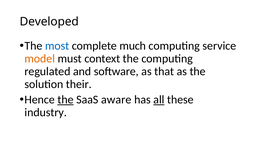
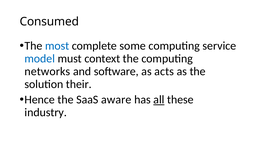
Developed: Developed -> Consumed (49, 22)
much: much -> some (133, 46)
model colour: orange -> blue (40, 59)
regulated: regulated -> networks (47, 72)
that: that -> acts (164, 72)
the underline: present -> none (66, 100)
